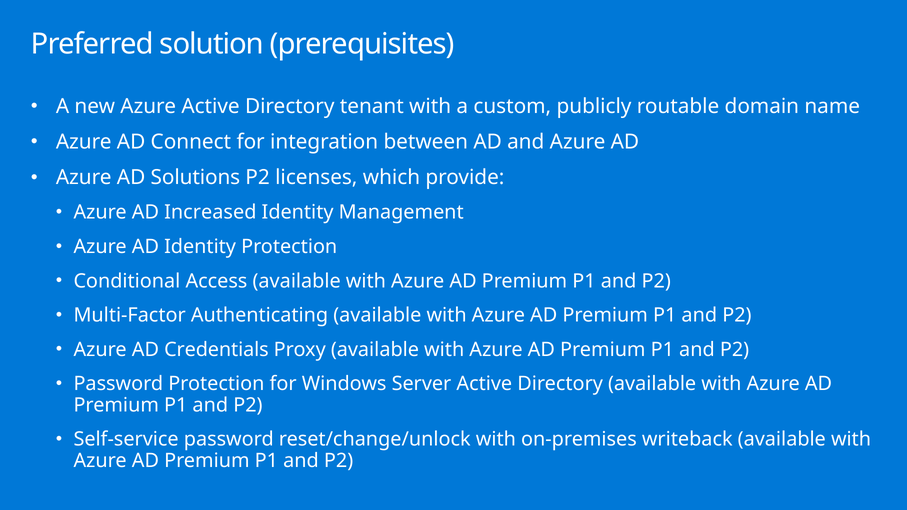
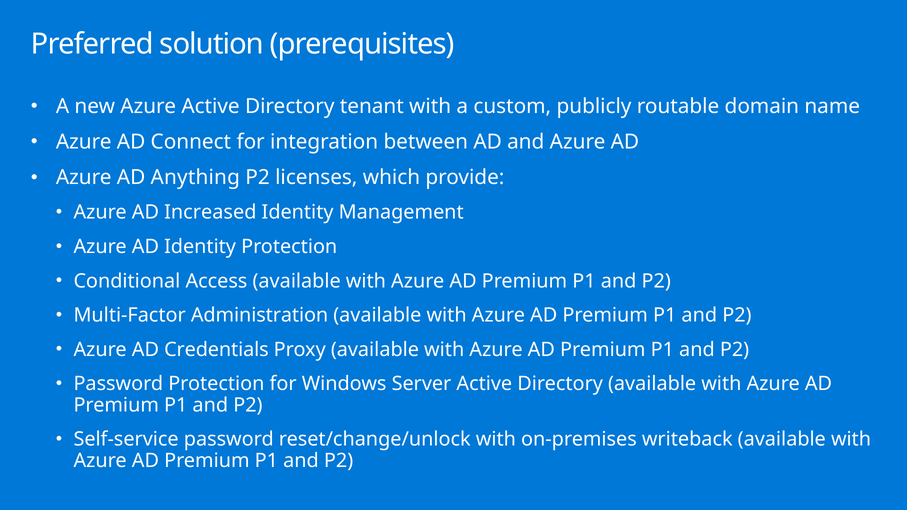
Solutions: Solutions -> Anything (195, 178)
Authenticating: Authenticating -> Administration (260, 315)
